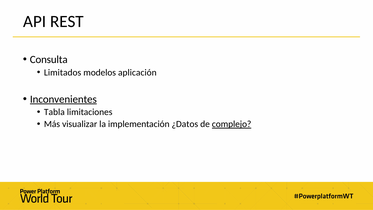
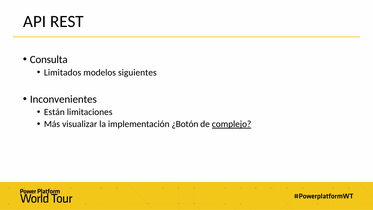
aplicación: aplicación -> siguientes (137, 72)
Inconvenientes underline: present -> none (63, 99)
Tabla: Tabla -> Están (54, 112)
¿Datos: ¿Datos -> ¿Botón (185, 124)
